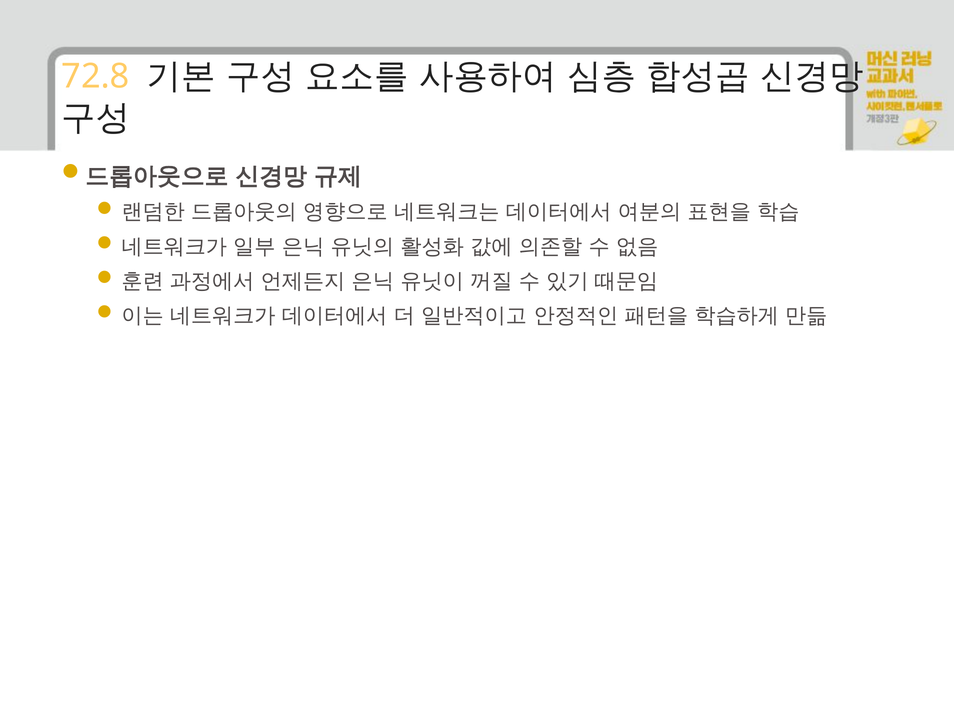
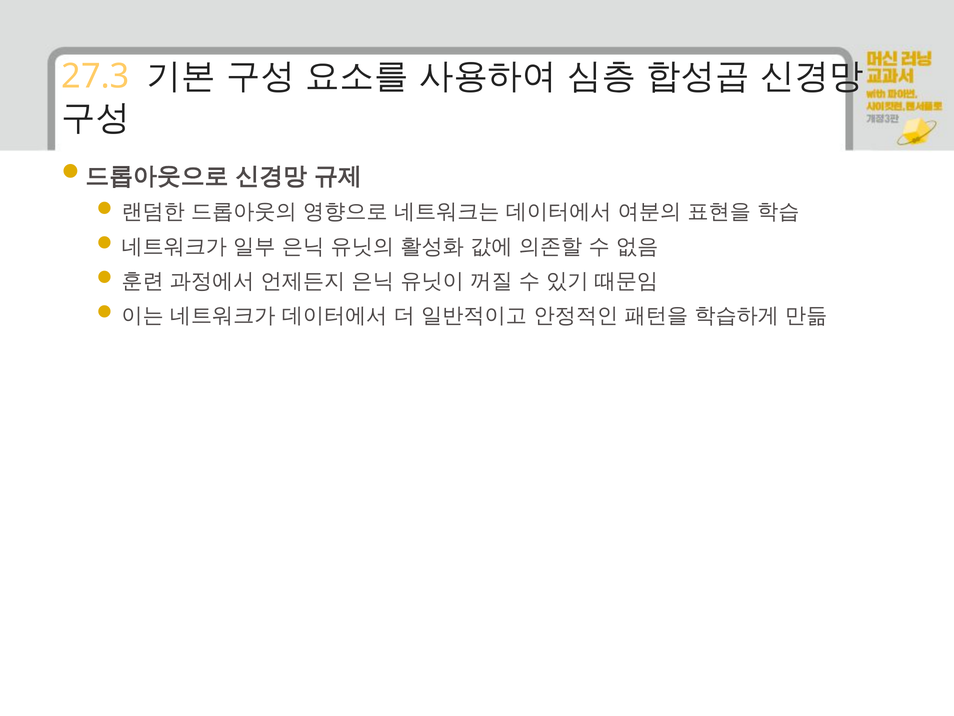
72.8: 72.8 -> 27.3 (96, 76)
